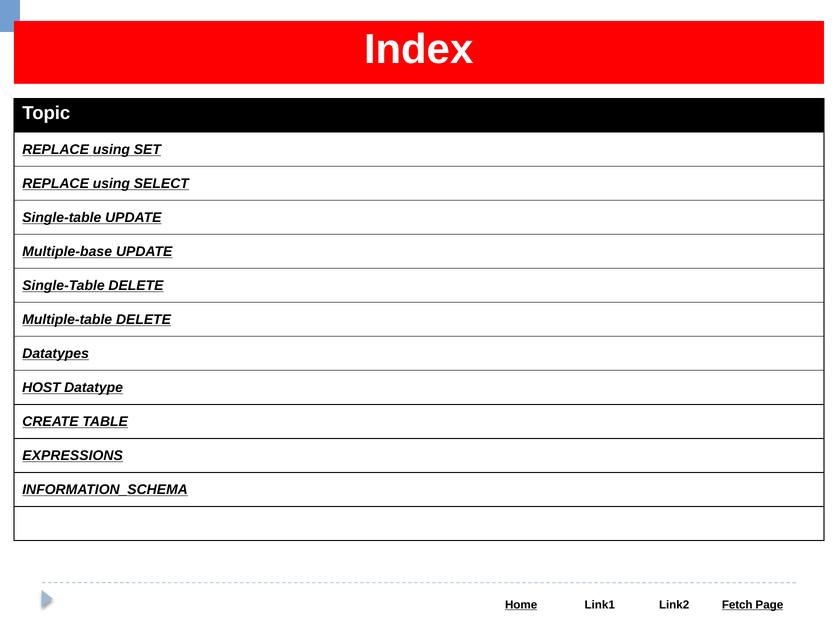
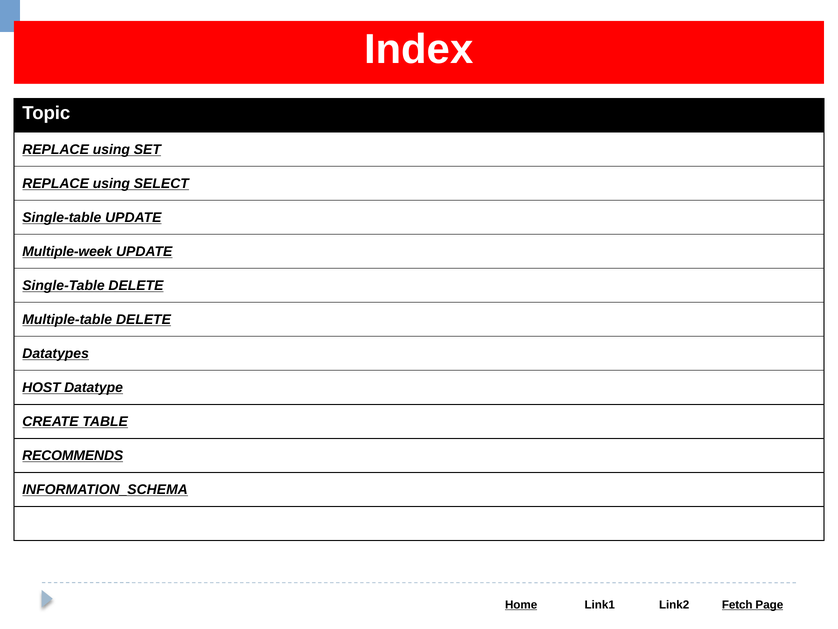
Multiple-base: Multiple-base -> Multiple-week (67, 251)
EXPRESSIONS: EXPRESSIONS -> RECOMMENDS (73, 455)
